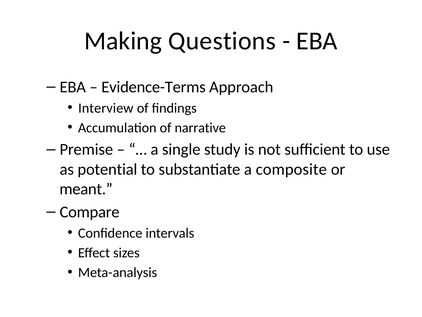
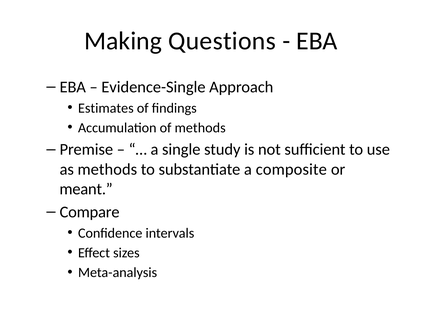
Evidence-Terms: Evidence-Terms -> Evidence-Single (153, 87)
Interview: Interview -> Estimates (106, 108)
of narrative: narrative -> methods (200, 128)
as potential: potential -> methods (107, 169)
